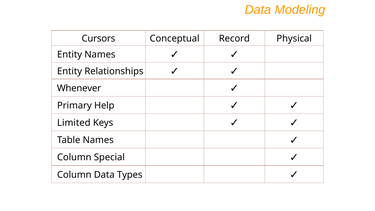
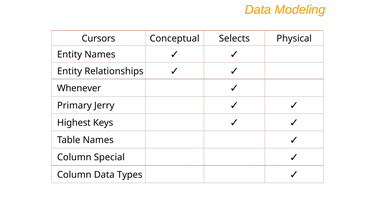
Record: Record -> Selects (234, 39)
Help: Help -> Jerry (104, 105)
Limited: Limited -> Highest (74, 123)
